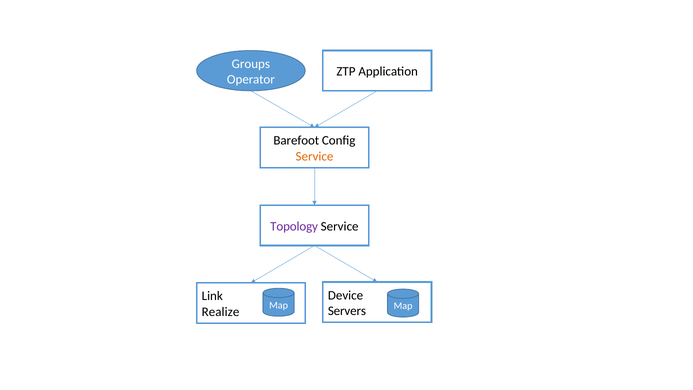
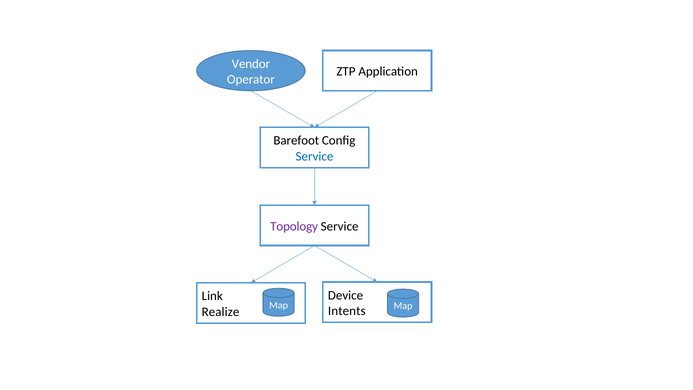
Groups: Groups -> Vendor (251, 64)
Service colour: orange -> blue (314, 156)
Servers: Servers -> Intents (347, 311)
